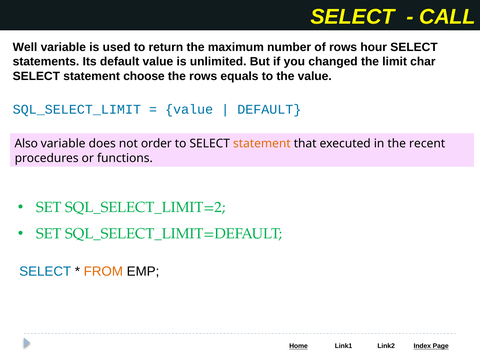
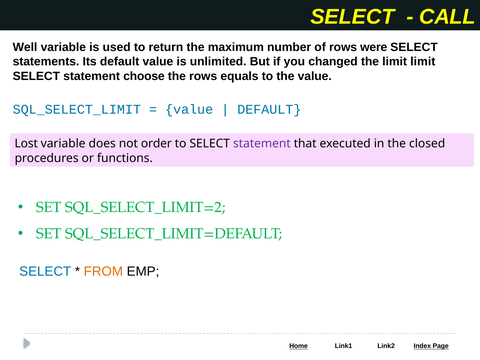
hour: hour -> were (374, 47)
limit char: char -> limit (423, 62)
Also: Also -> Lost (26, 144)
statement colour: orange -> purple (262, 144)
recent: recent -> closed (427, 144)
